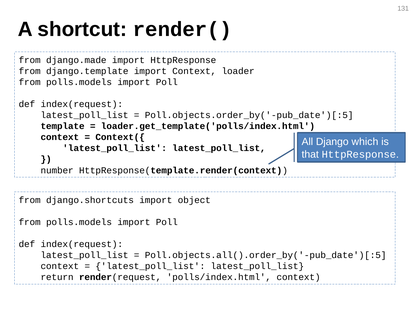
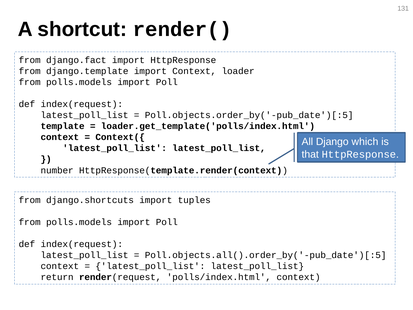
django.made: django.made -> django.fact (76, 60)
object: object -> tuples (194, 200)
